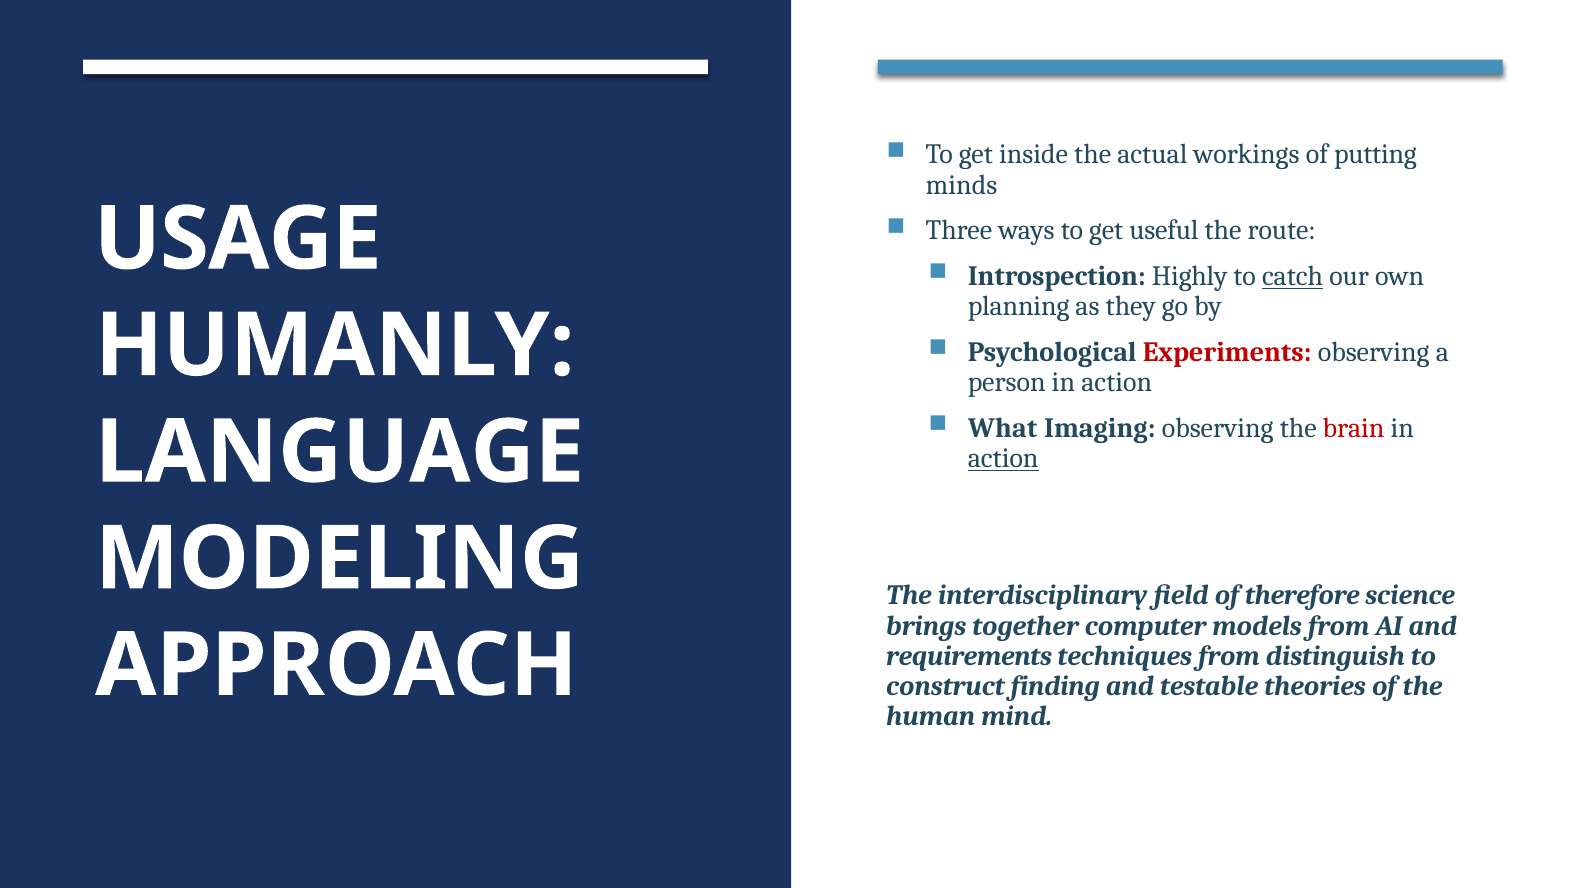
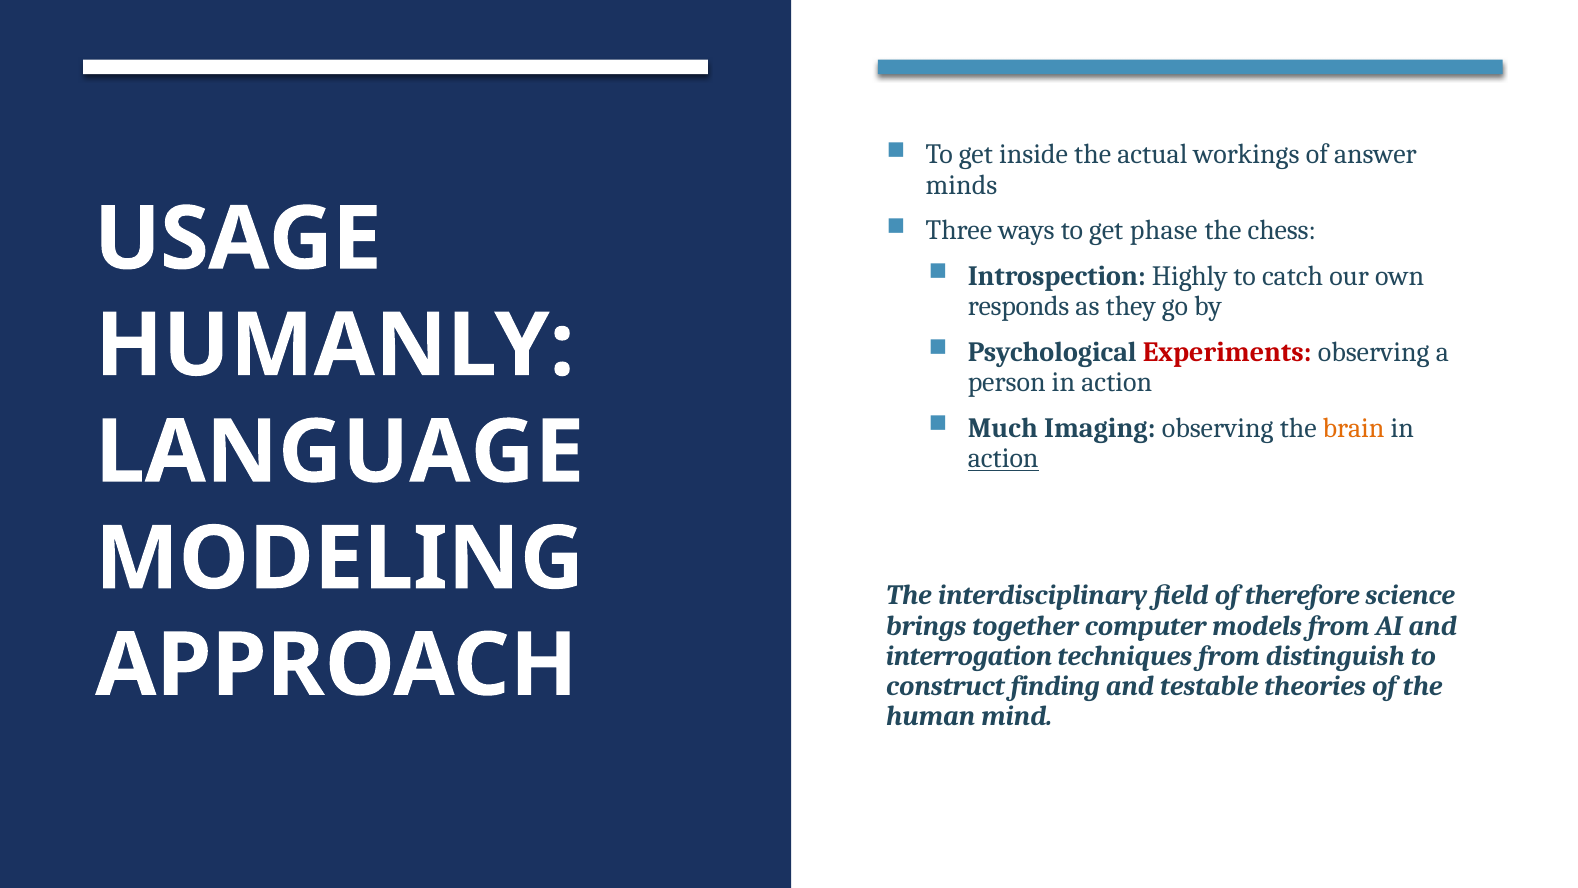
putting: putting -> answer (1375, 155)
useful: useful -> phase (1164, 231)
route: route -> chess (1282, 231)
catch underline: present -> none (1293, 276)
planning: planning -> responds (1019, 306)
What: What -> Much (1003, 428)
brain colour: red -> orange (1354, 428)
requirements: requirements -> interrogation (969, 656)
